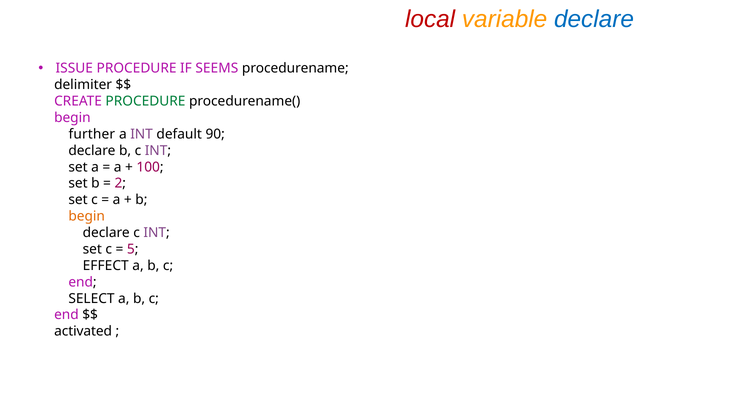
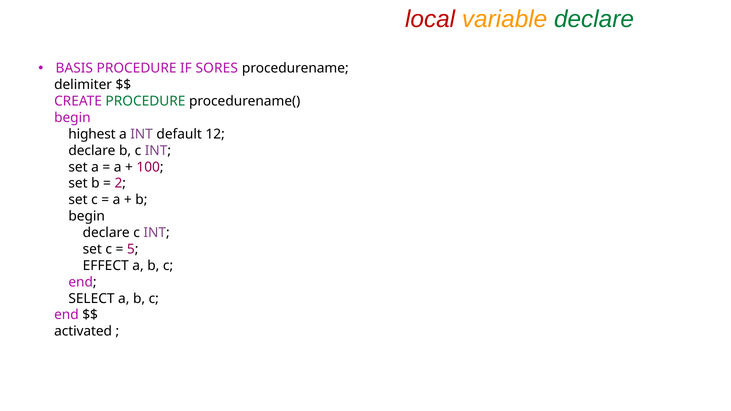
declare colour: blue -> green (594, 19)
ISSUE: ISSUE -> BASIS (74, 68)
SEEMS: SEEMS -> SORES (217, 68)
further: further -> highest (92, 134)
90: 90 -> 12 (215, 134)
begin colour: orange -> black (87, 216)
